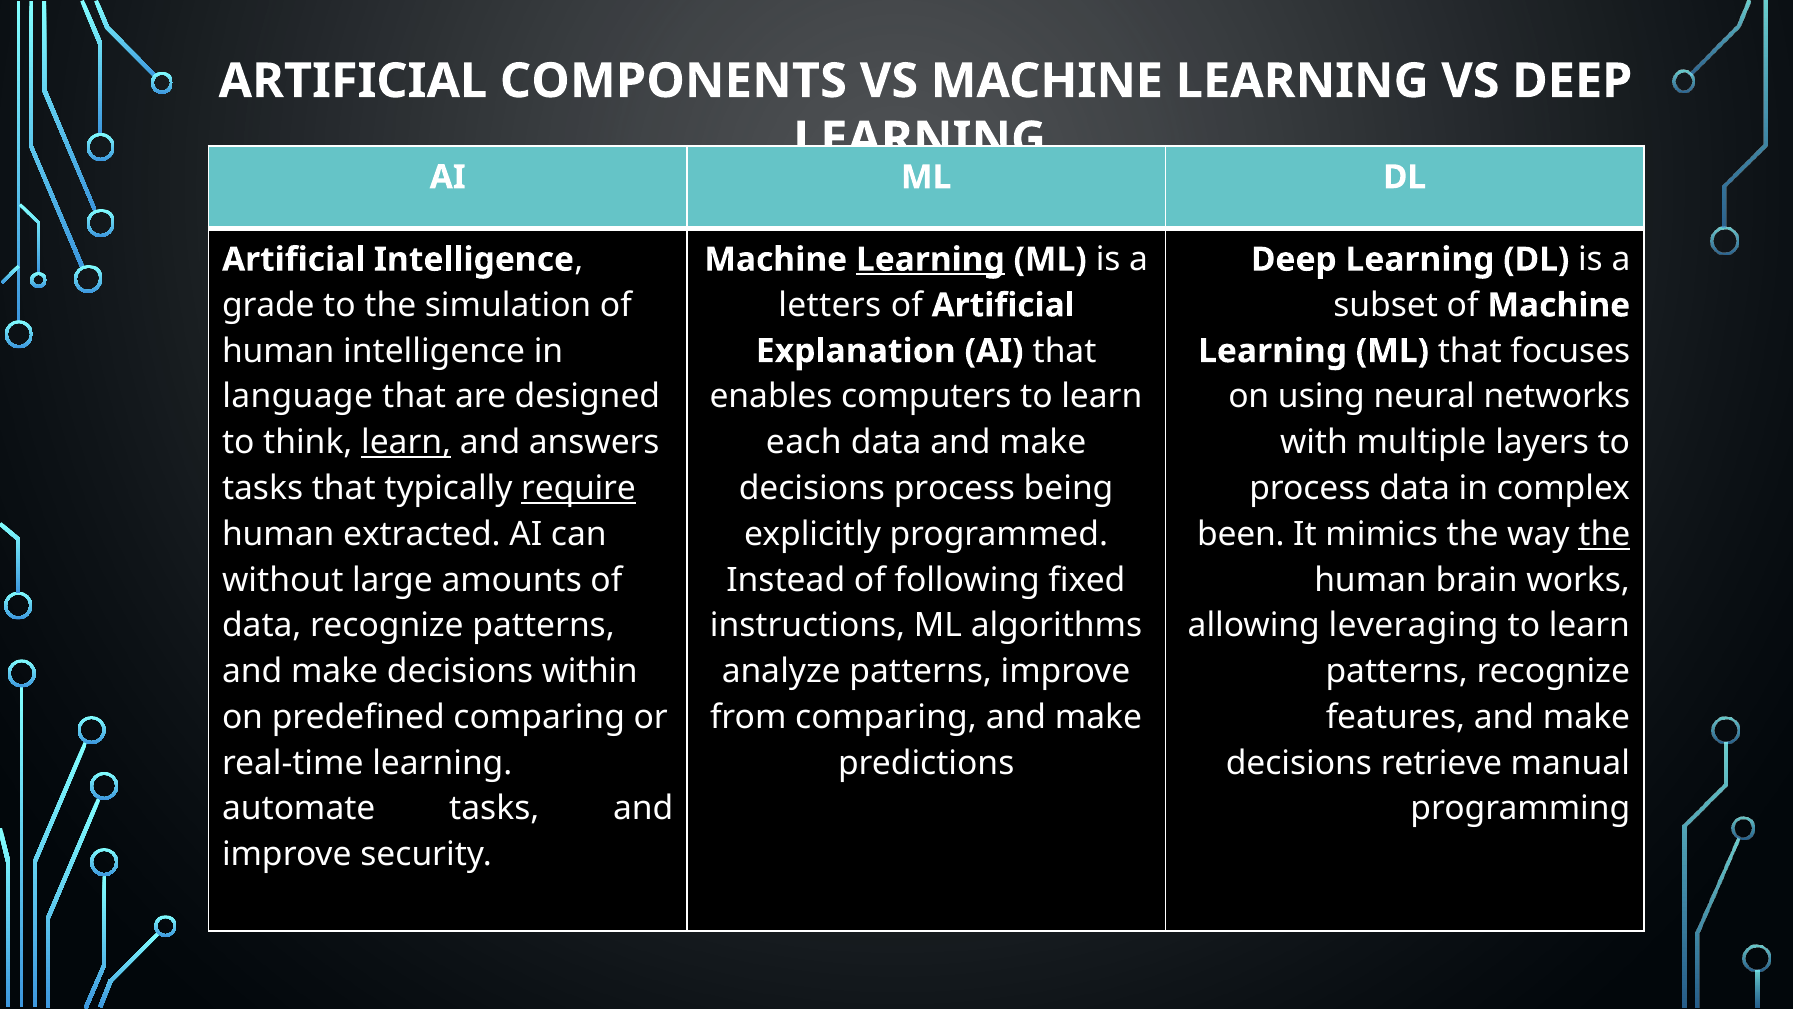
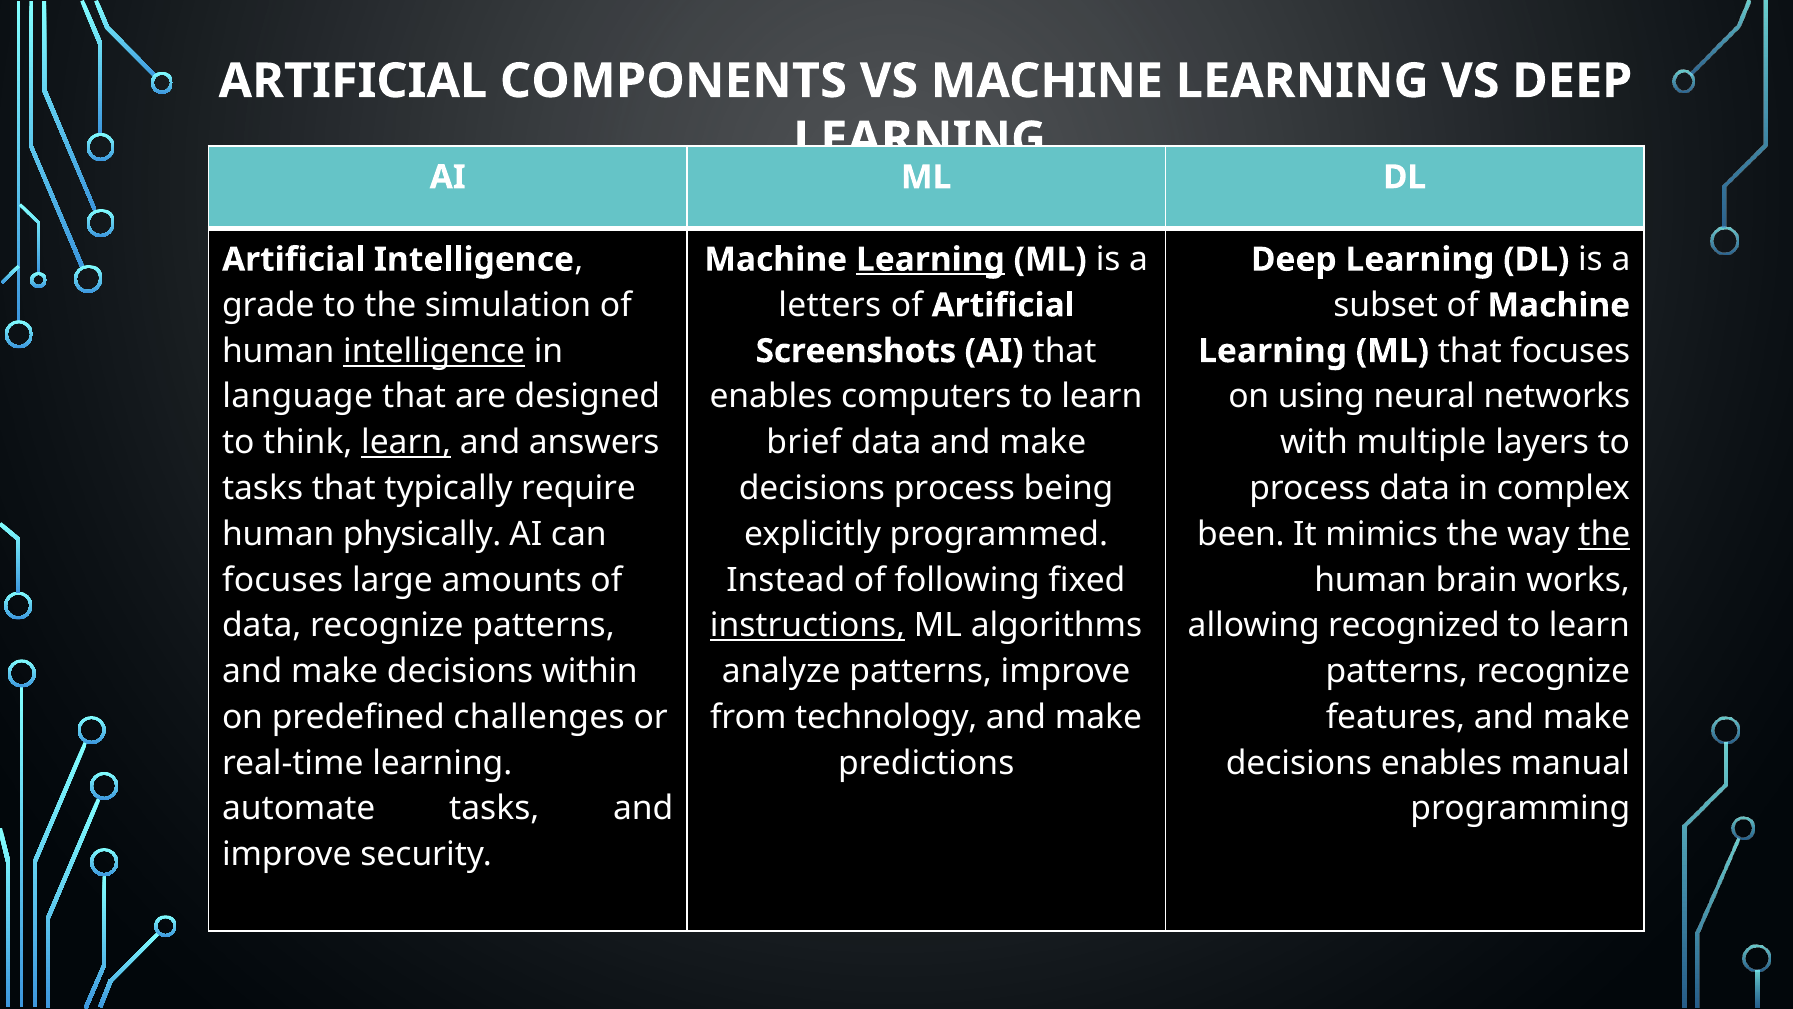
intelligence underline: none -> present (434, 351)
Explanation: Explanation -> Screenshots (856, 351)
each: each -> brief (804, 442)
require underline: present -> none (578, 488)
extracted: extracted -> physically (422, 534)
without: without -> focuses (283, 580)
instructions underline: none -> present (808, 625)
leveraging: leveraging -> recognized (1414, 625)
predefined comparing: comparing -> challenges (539, 717)
from comparing: comparing -> technology (886, 717)
decisions retrieve: retrieve -> enables (1441, 763)
